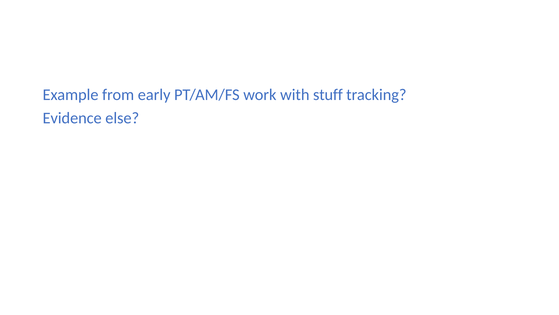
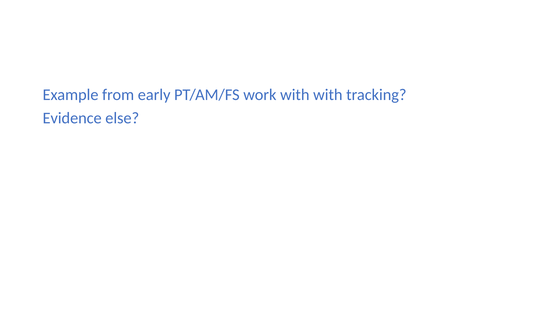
with stuff: stuff -> with (328, 95)
